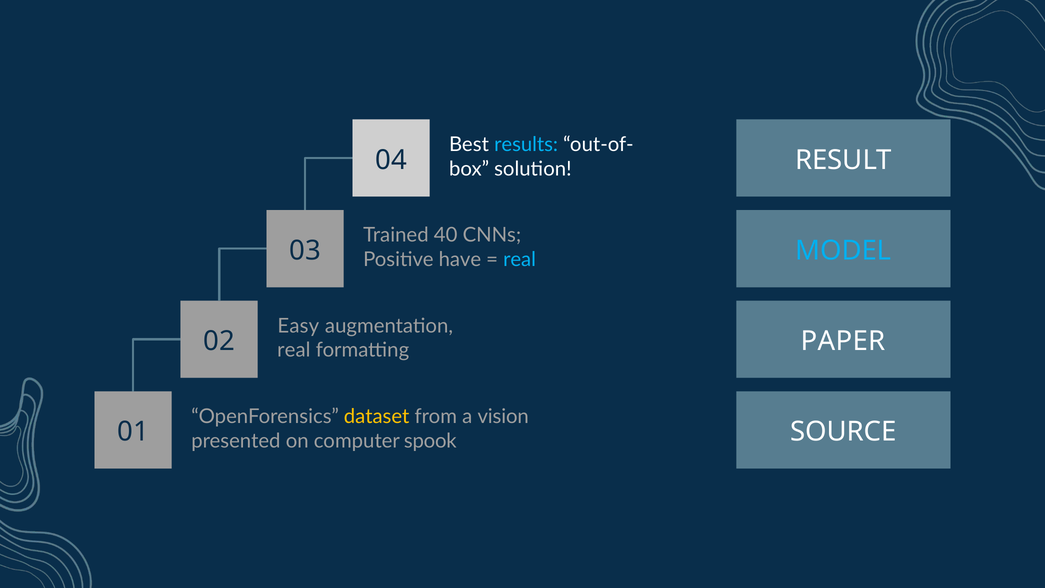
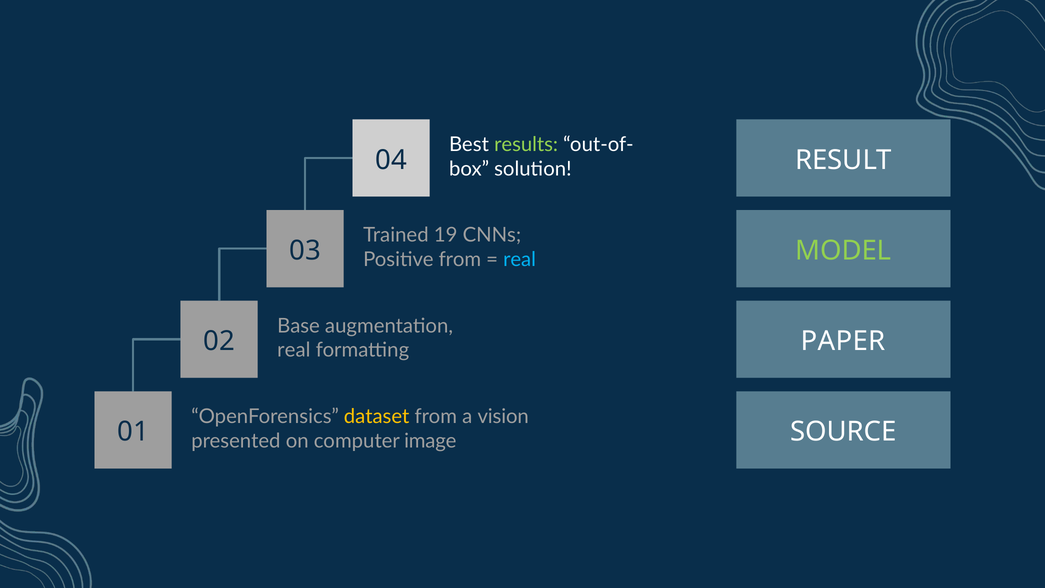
results colour: light blue -> light green (526, 145)
40: 40 -> 19 (446, 235)
MODEL colour: light blue -> light green (843, 251)
Positive have: have -> from (460, 260)
Easy: Easy -> Base (298, 326)
spook: spook -> image (430, 441)
